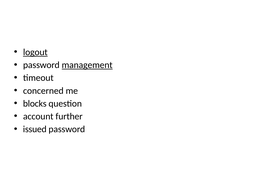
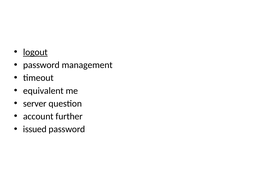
management underline: present -> none (87, 65)
concerned: concerned -> equivalent (43, 90)
blocks: blocks -> server (35, 103)
